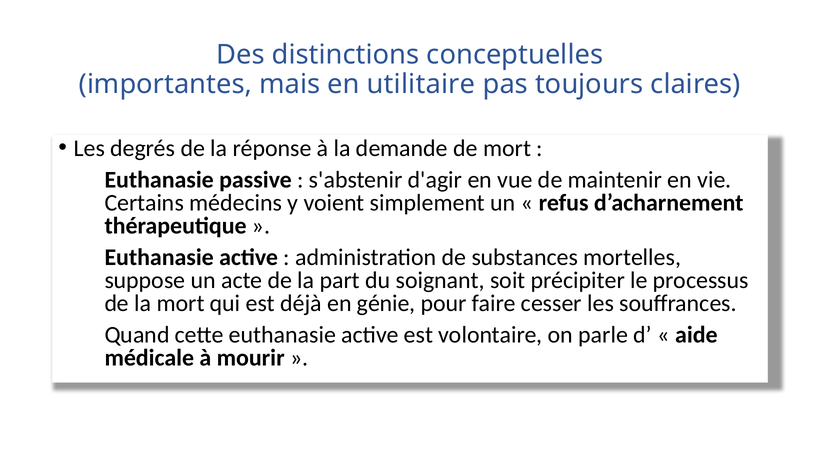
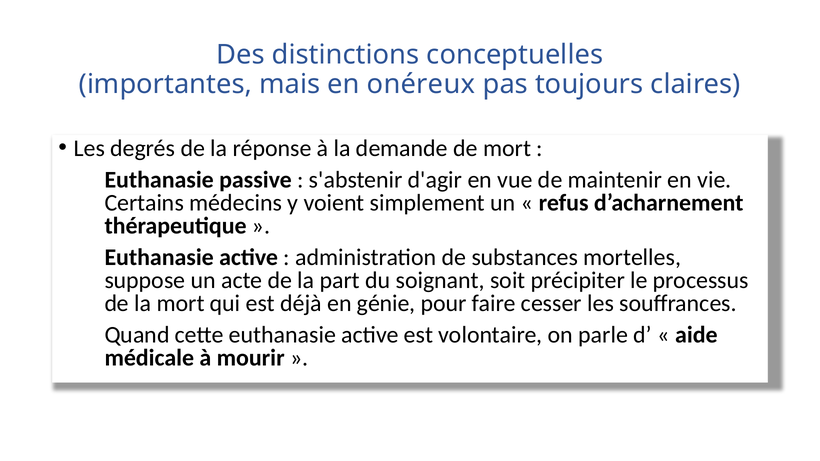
utilitaire: utilitaire -> onéreux (421, 84)
